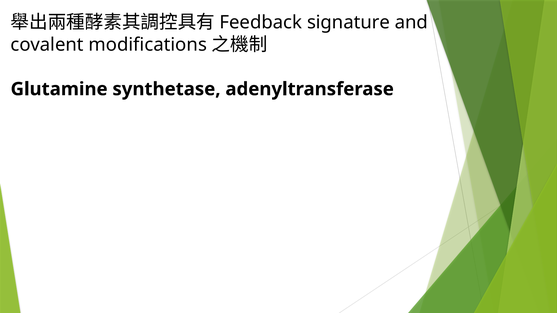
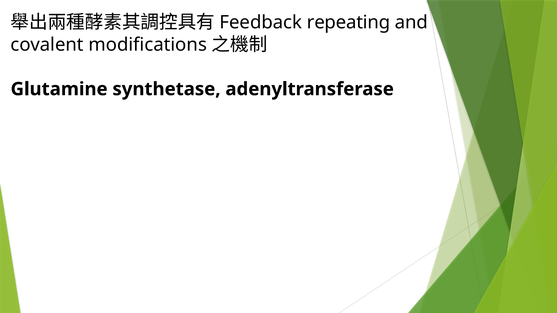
signature: signature -> repeating (349, 22)
